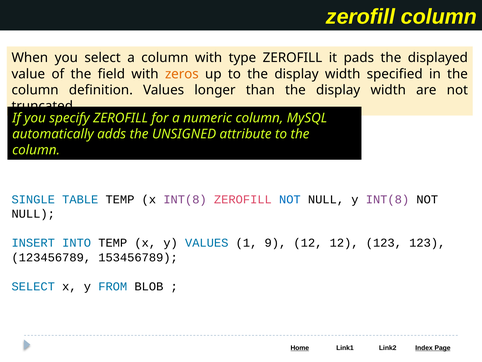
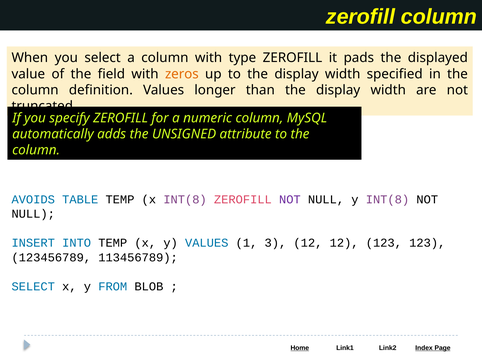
SINGLE: SINGLE -> AVOIDS (33, 199)
NOT colour: blue -> purple (290, 199)
9: 9 -> 3 (275, 243)
153456789: 153456789 -> 113456789 (138, 257)
